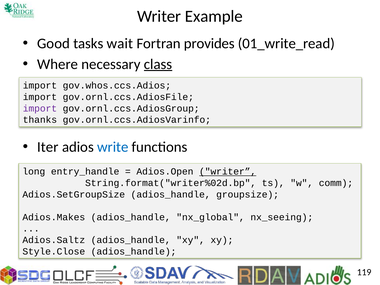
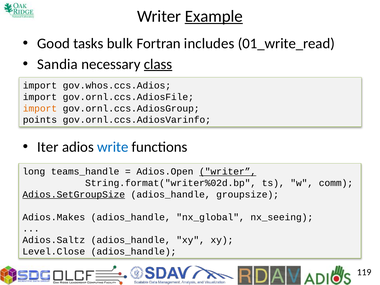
Example underline: none -> present (214, 16)
wait: wait -> bulk (120, 43)
provides: provides -> includes (209, 43)
Where: Where -> Sandia (58, 64)
import colour: purple -> orange (40, 108)
thanks: thanks -> points (40, 120)
entry_handle: entry_handle -> teams_handle (85, 172)
Adios.SetGroupSize underline: none -> present (74, 194)
Style.Close: Style.Close -> Level.Close (54, 251)
